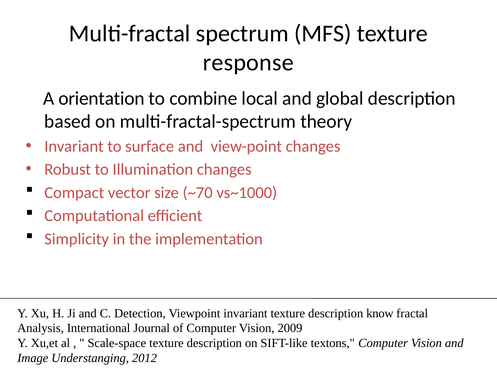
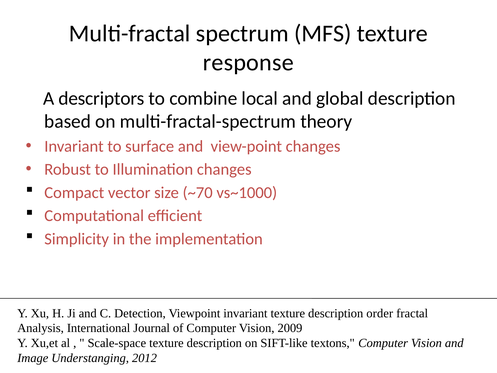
orientation: orientation -> descriptors (102, 98)
know: know -> order (380, 313)
